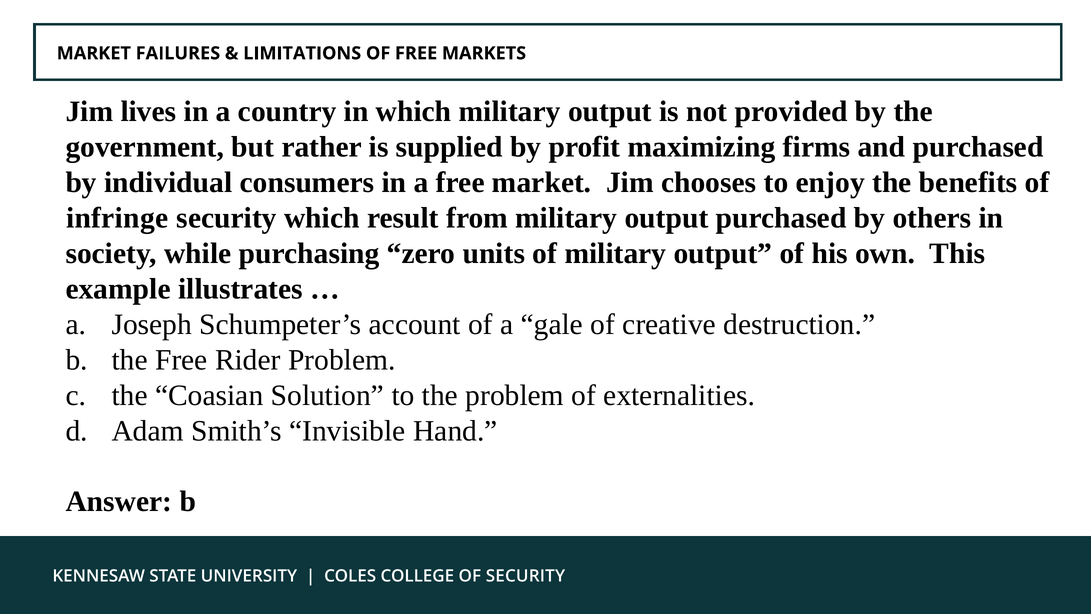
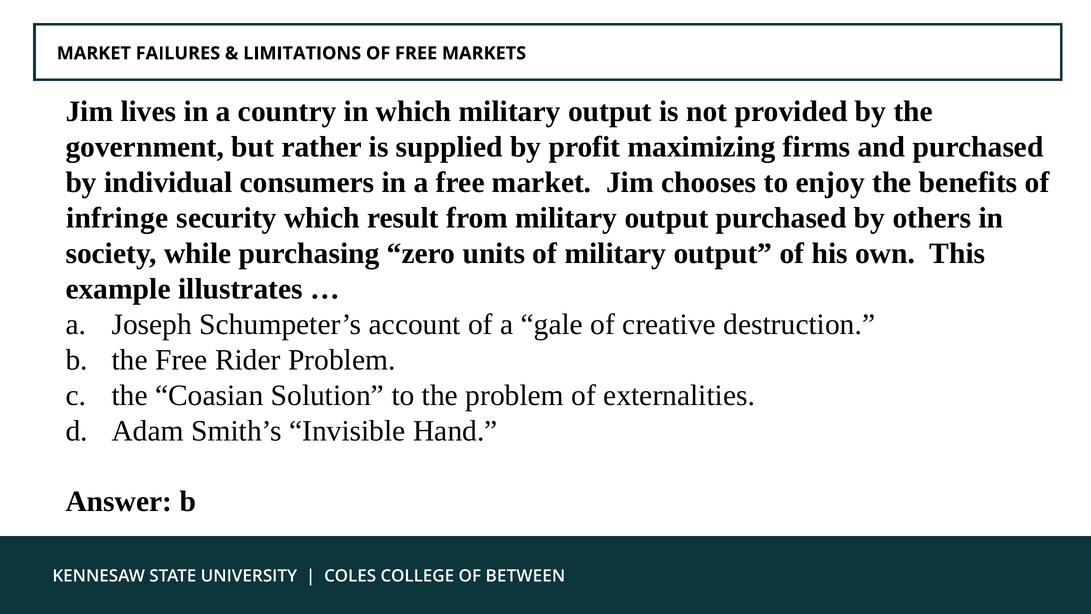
OF SECURITY: SECURITY -> BETWEEN (525, 576)
